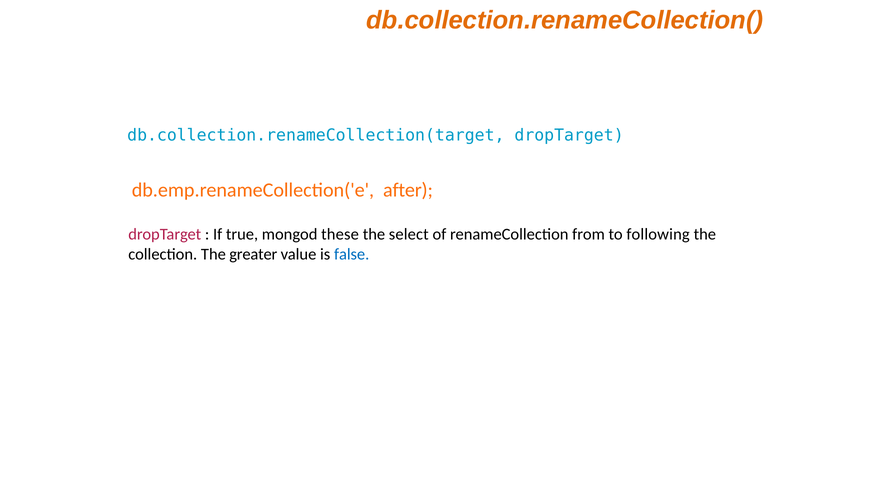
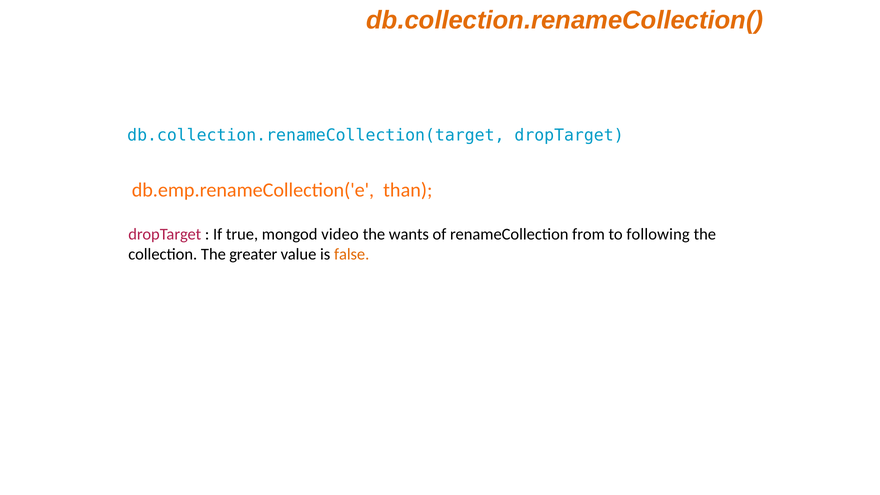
after: after -> than (408, 190)
these: these -> video (340, 234)
select: select -> wants (409, 234)
false colour: blue -> orange (352, 254)
